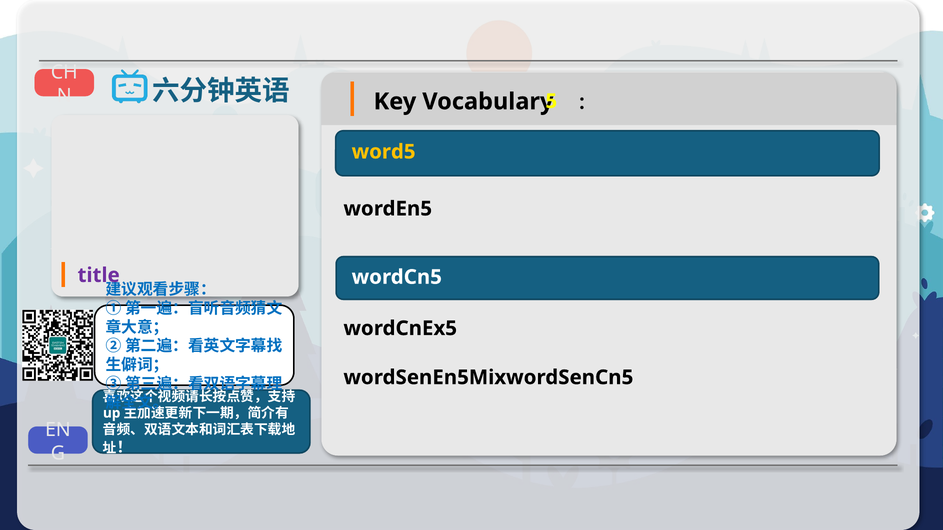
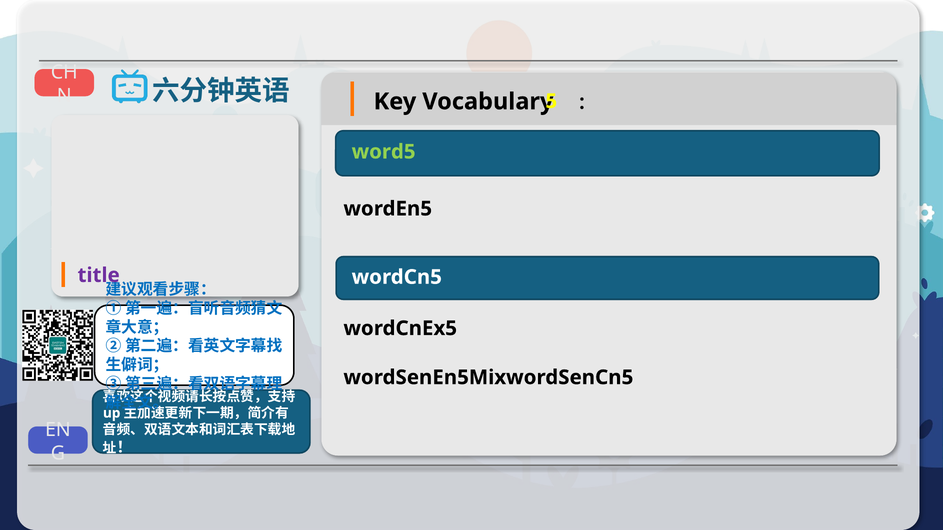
word5 colour: yellow -> light green (384, 152)
